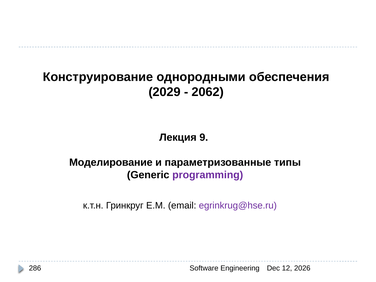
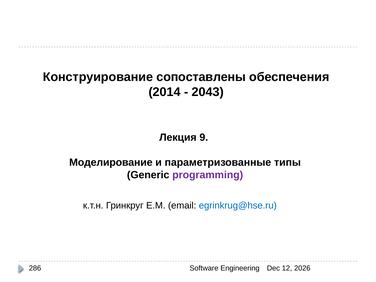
однородными: однородными -> сопоставлены (201, 77)
2029: 2029 -> 2014 (165, 92)
2062: 2062 -> 2043 (208, 92)
egrinkrug@hse.ru colour: purple -> blue (238, 205)
